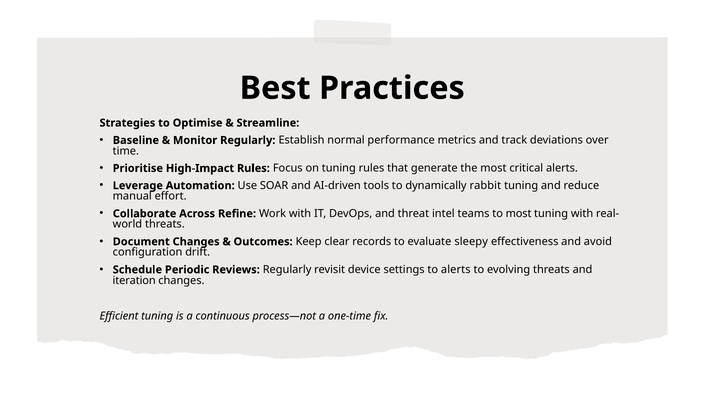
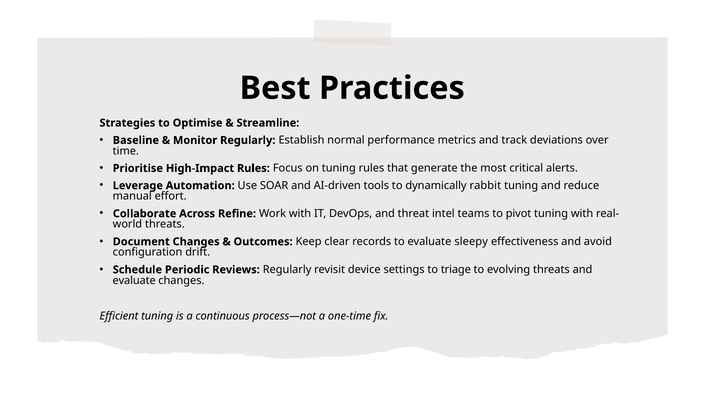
to most: most -> pivot (519, 213)
to alerts: alerts -> triage (456, 269)
iteration: iteration -> evaluate (134, 280)
